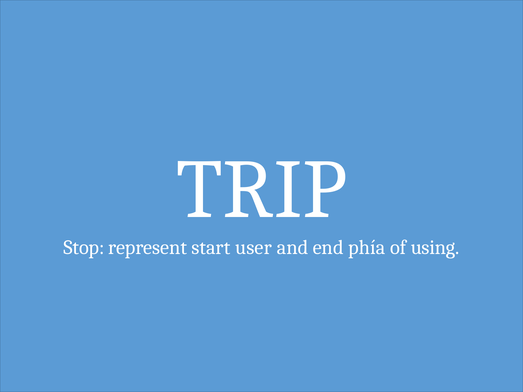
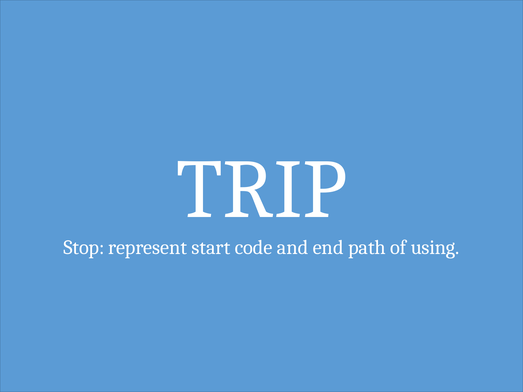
user: user -> code (254, 248)
phía: phía -> path (367, 248)
